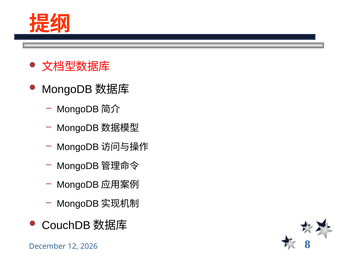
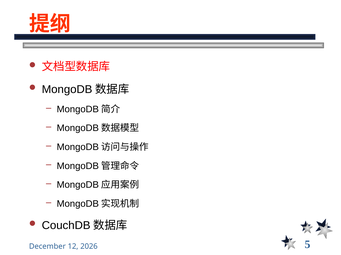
8: 8 -> 5 (308, 245)
